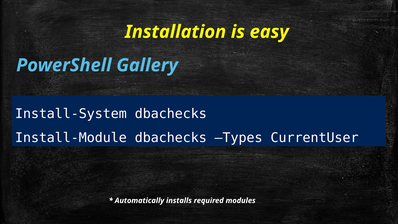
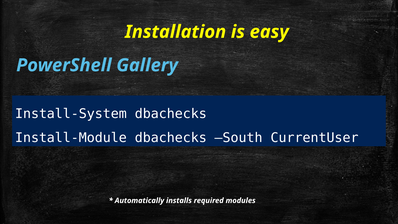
Types: Types -> South (239, 138)
